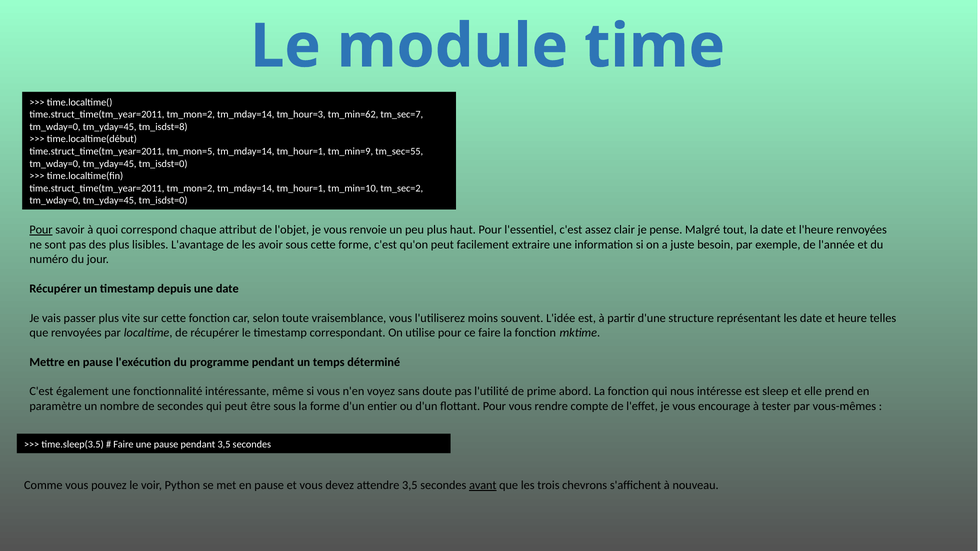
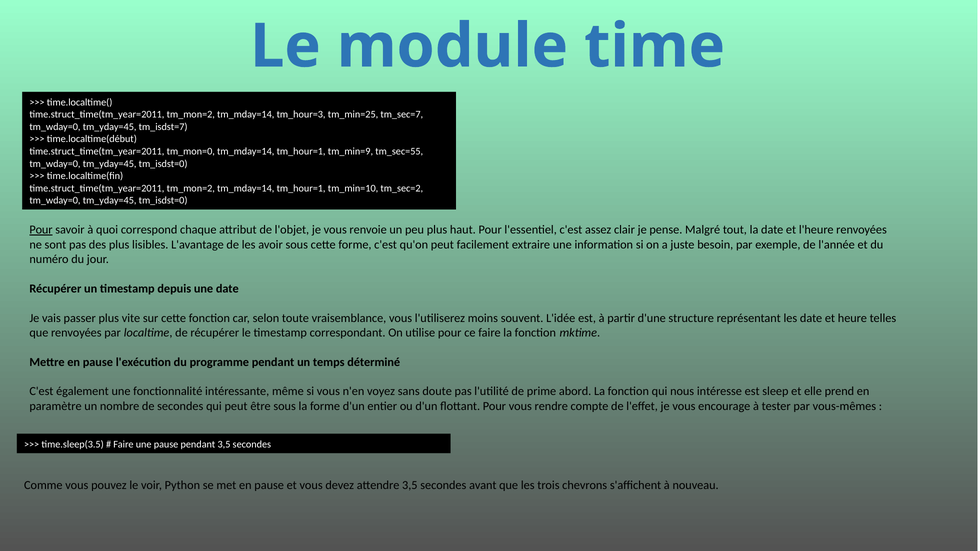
tm_min=62: tm_min=62 -> tm_min=25 (353, 115)
tm_isdst=8: tm_isdst=8 -> tm_isdst=7 (163, 127)
tm_mon=5: tm_mon=5 -> tm_mon=0 (191, 151)
avant underline: present -> none (483, 486)
